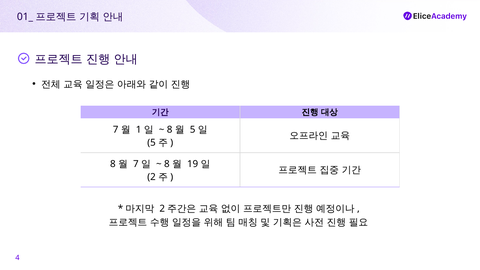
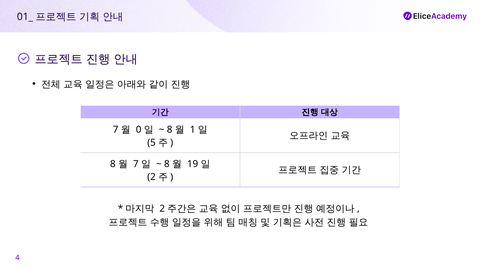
1: 1 -> 0 (139, 130)
5: 5 -> 1 (193, 130)
